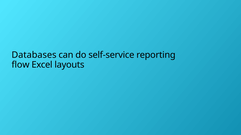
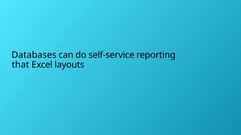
flow: flow -> that (20, 65)
